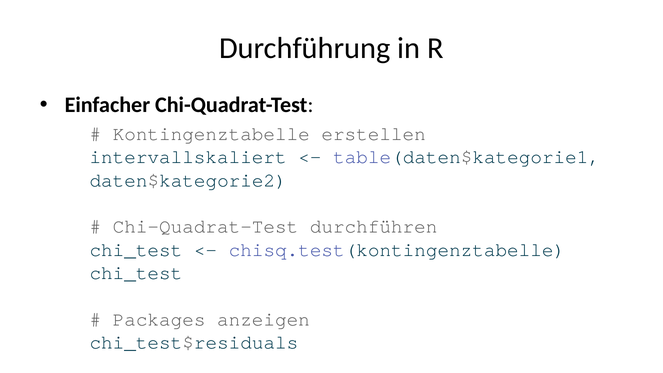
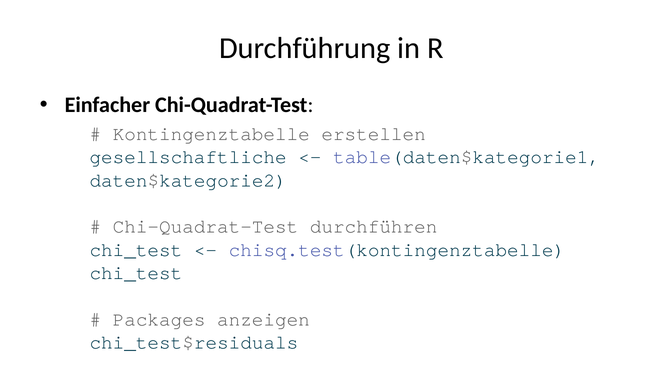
intervallskaliert: intervallskaliert -> gesellschaftliche (188, 157)
